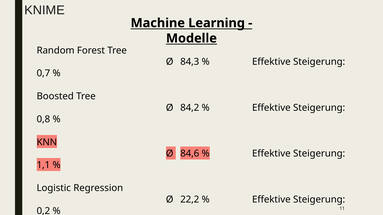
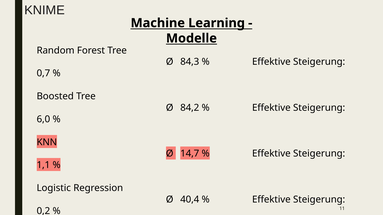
0,8: 0,8 -> 6,0 (43, 119)
84,6: 84,6 -> 14,7 (190, 154)
22,2: 22,2 -> 40,4 (190, 200)
